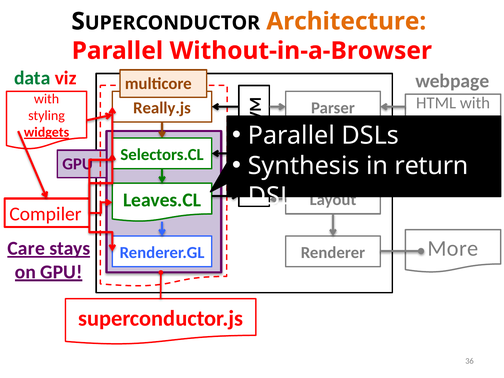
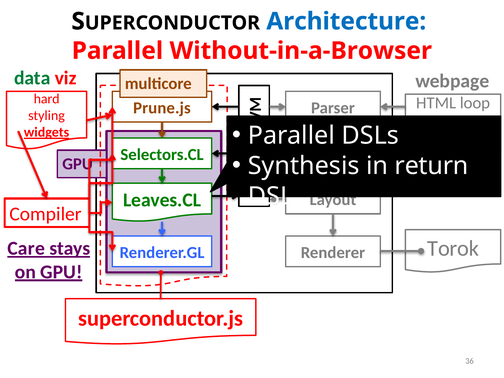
Architecture colour: orange -> blue (346, 21)
with: with -> hard (47, 99)
HTML with: with -> loop (475, 103)
Really.js: Really.js -> Prune.js (162, 108)
More: More -> Torok (453, 248)
